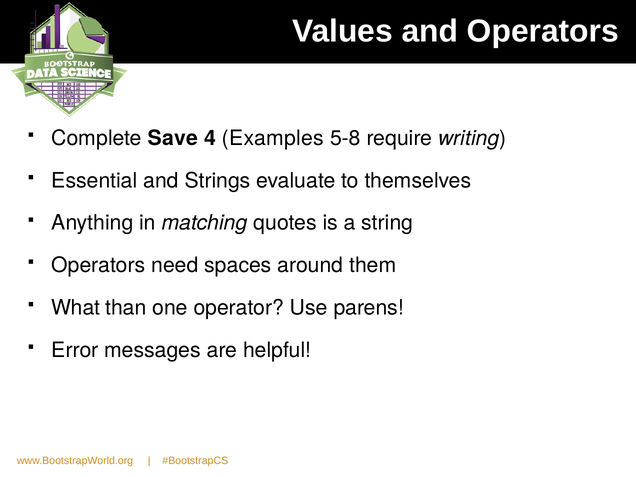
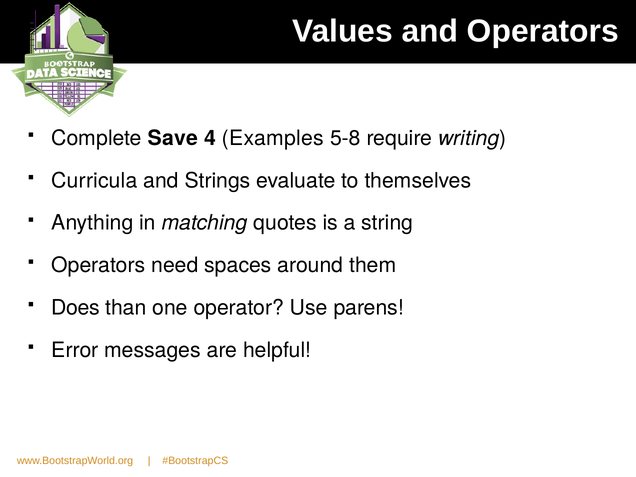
Essential: Essential -> Curricula (94, 181)
What: What -> Does (76, 308)
